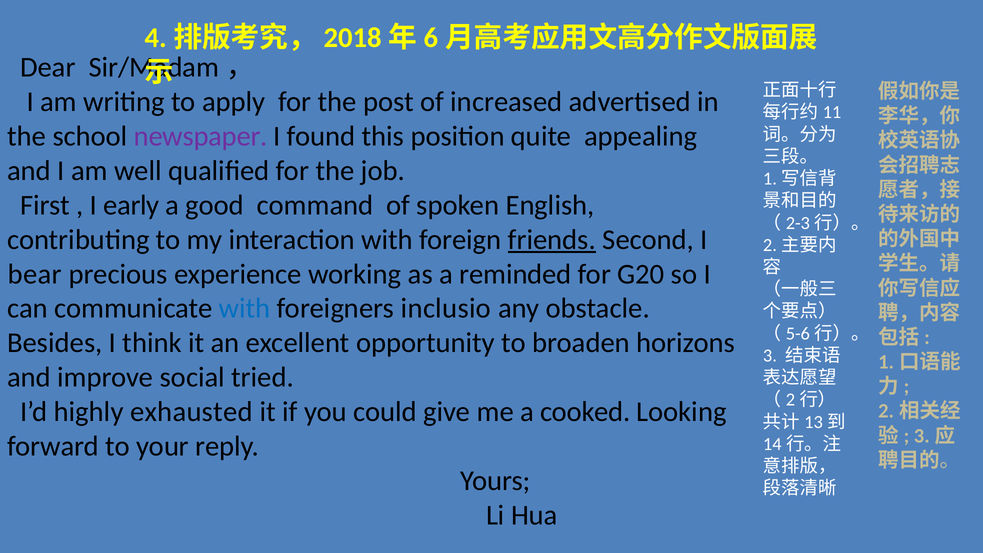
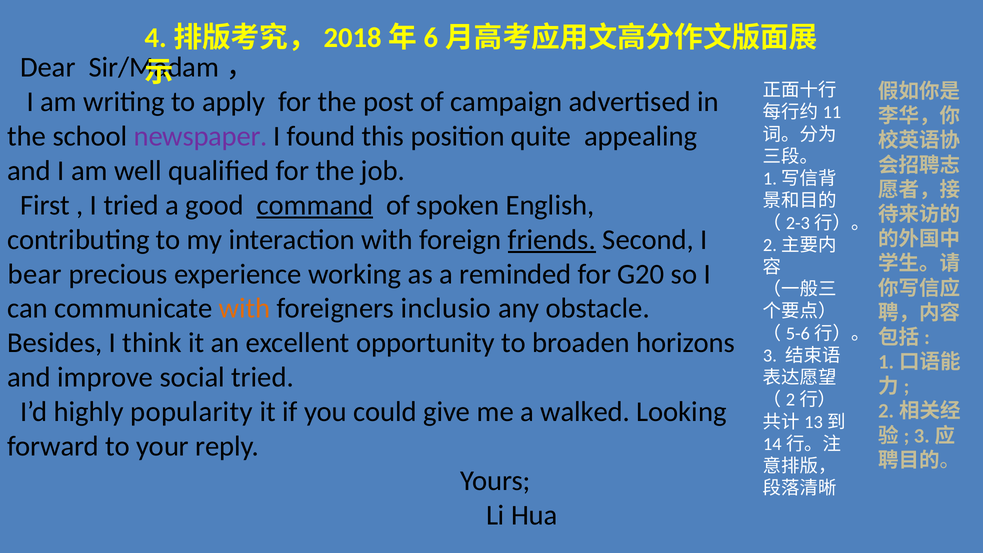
increased: increased -> campaign (506, 102)
I early: early -> tried (131, 205)
command underline: none -> present (315, 205)
with colour: blue -> orange (245, 308)
exhausted: exhausted -> popularity (191, 412)
cooked: cooked -> walked (585, 412)
